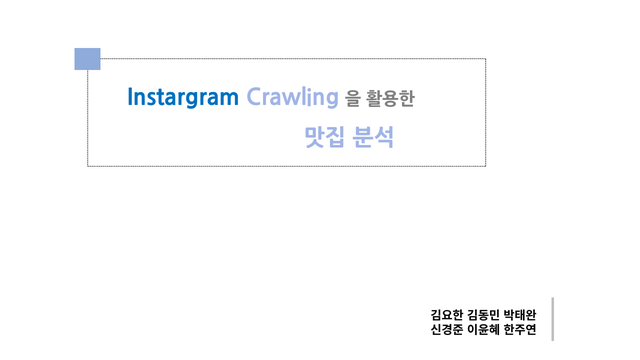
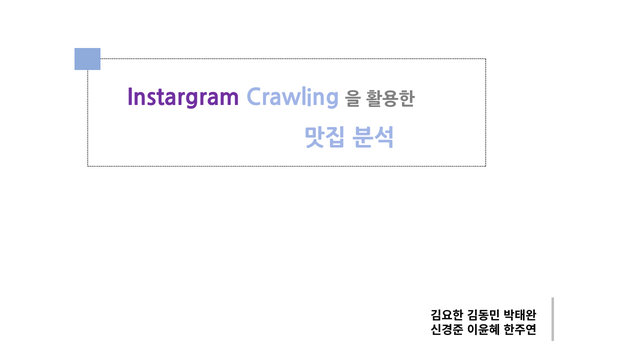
Instargram colour: blue -> purple (184, 98)
